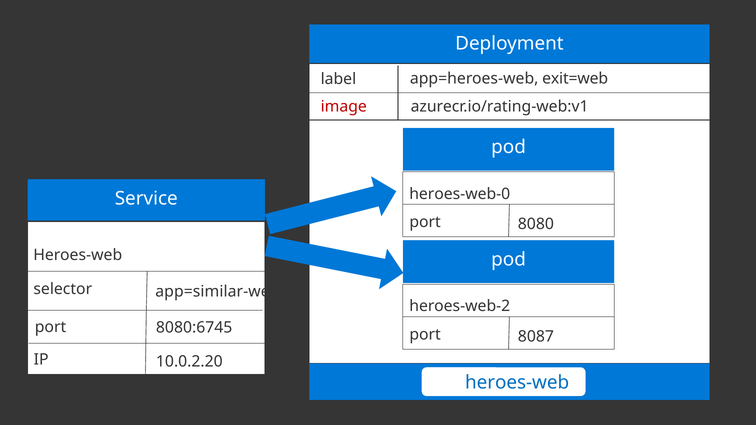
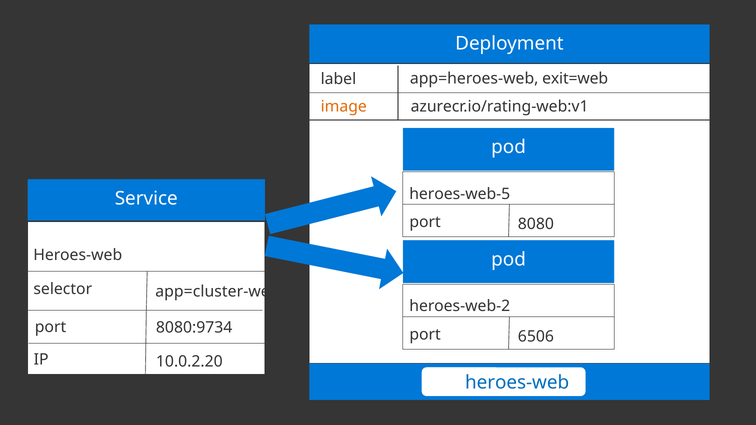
image colour: red -> orange (344, 106)
heroes-web-0: heroes-web-0 -> heroes-web-5 (460, 194)
app=similar-web: app=similar-web -> app=cluster-web (217, 292)
8080:6745: 8080:6745 -> 8080:9734 (194, 328)
8087: 8087 -> 6506 (536, 337)
